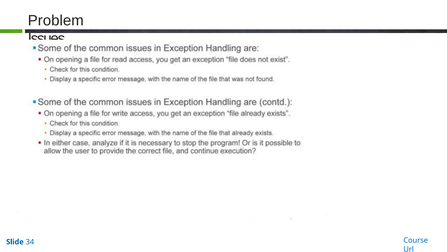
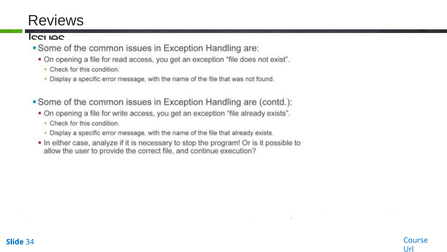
Problem: Problem -> Reviews (56, 21)
